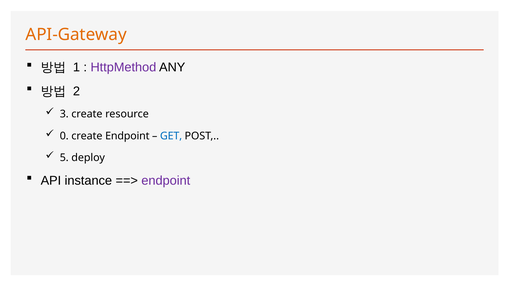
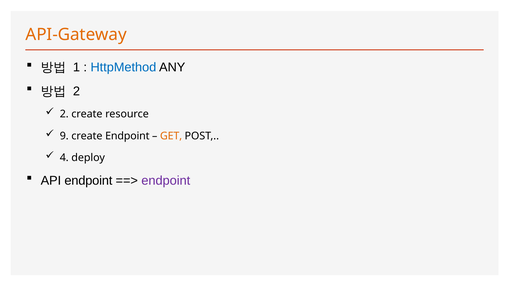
HttpMethod colour: purple -> blue (123, 67)
3: 3 -> 2 (64, 114)
0: 0 -> 9 (64, 136)
GET colour: blue -> orange (171, 136)
5: 5 -> 4 (64, 158)
API instance: instance -> endpoint (88, 181)
